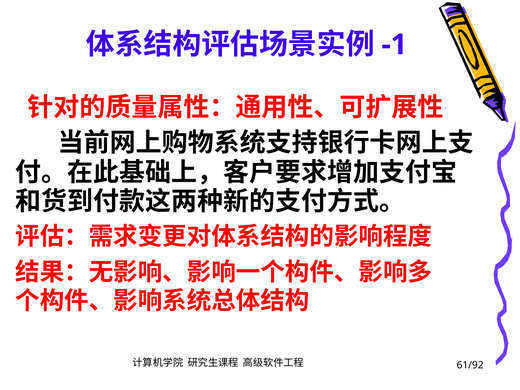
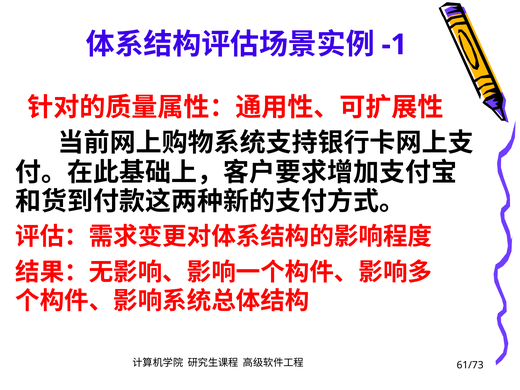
61/92: 61/92 -> 61/73 (470, 365)
